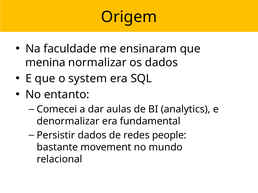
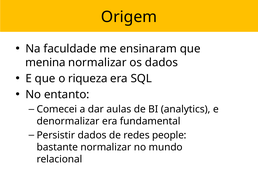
system: system -> riqueza (88, 79)
bastante movement: movement -> normalizar (106, 148)
